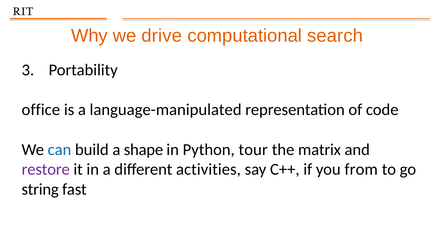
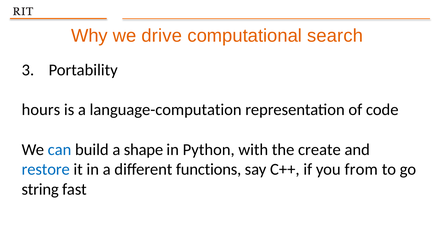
office: office -> hours (41, 110)
language-manipulated: language-manipulated -> language-computation (166, 110)
tour: tour -> with (253, 149)
matrix: matrix -> create (319, 149)
restore colour: purple -> blue (46, 169)
activities: activities -> functions (209, 169)
